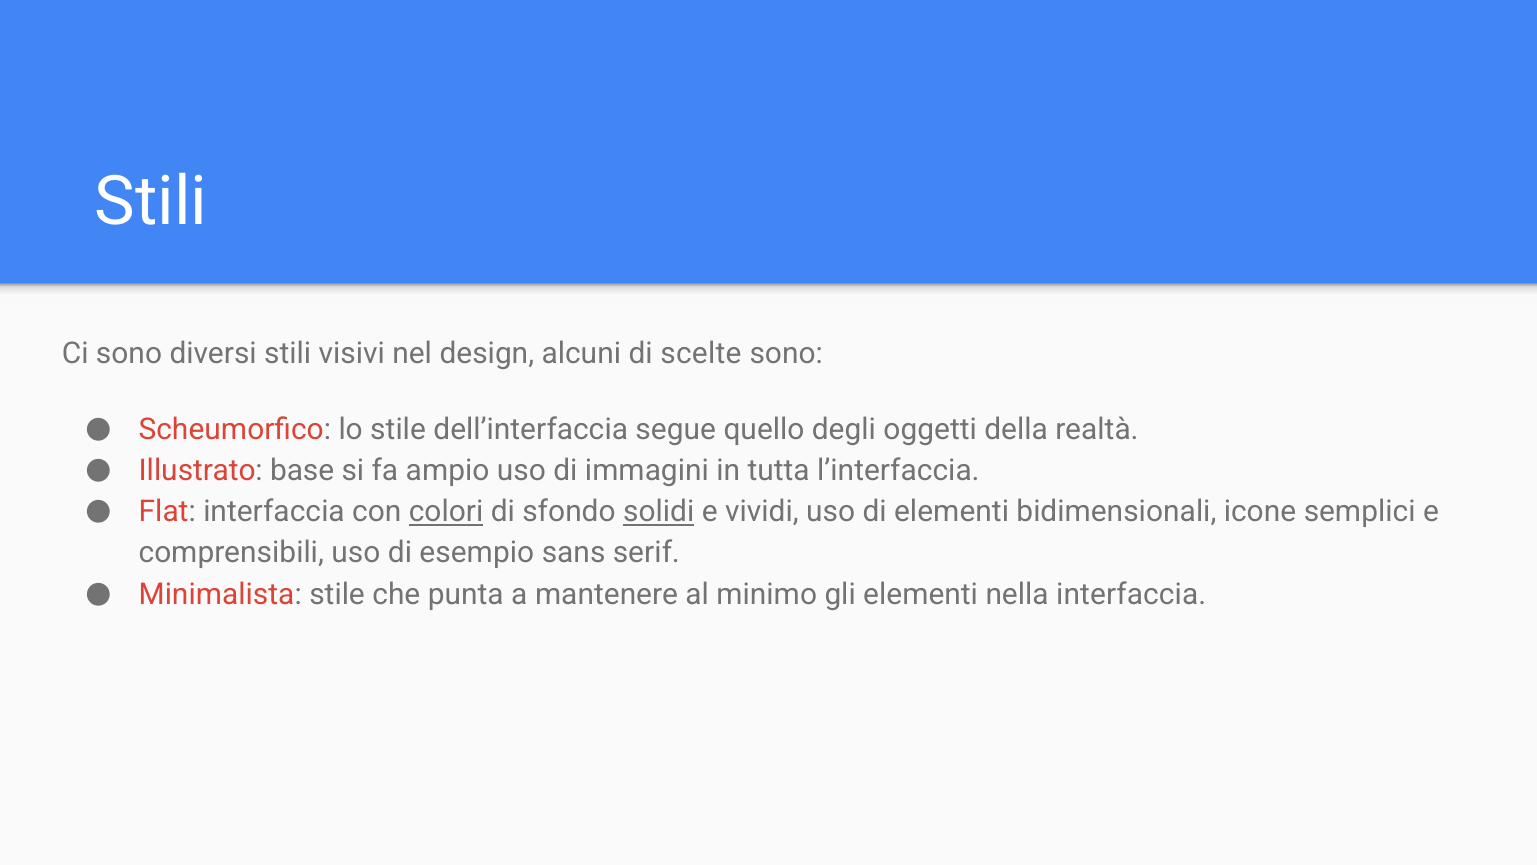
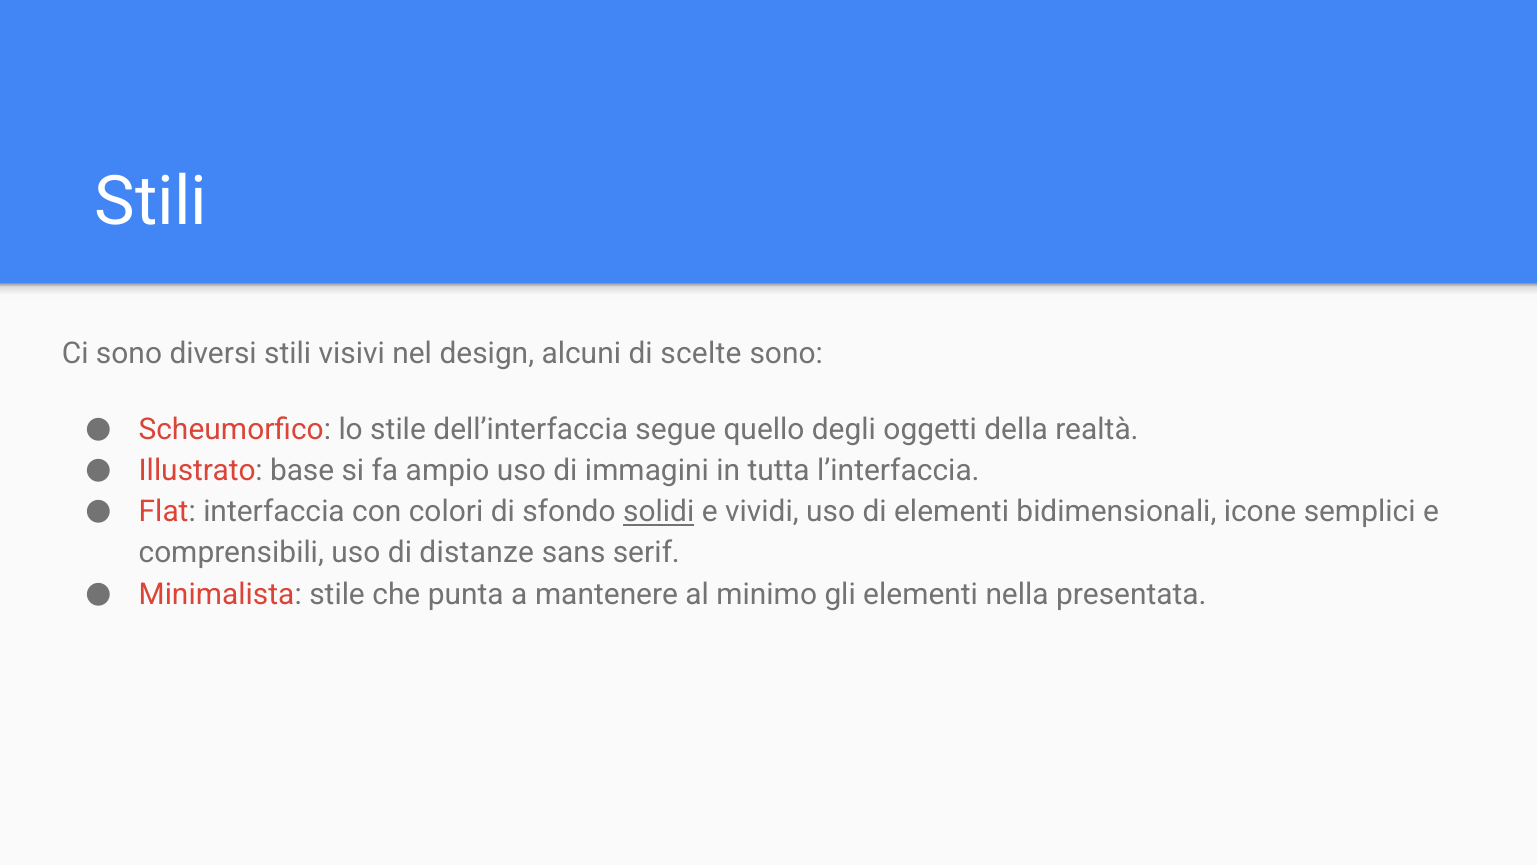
colori underline: present -> none (446, 512)
esempio: esempio -> distanze (477, 553)
nella interfaccia: interfaccia -> presentata (1131, 594)
